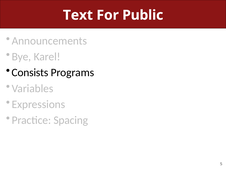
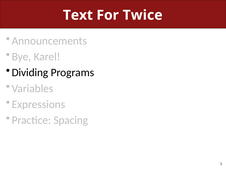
Public: Public -> Twice (143, 15)
Consists: Consists -> Dividing (30, 72)
